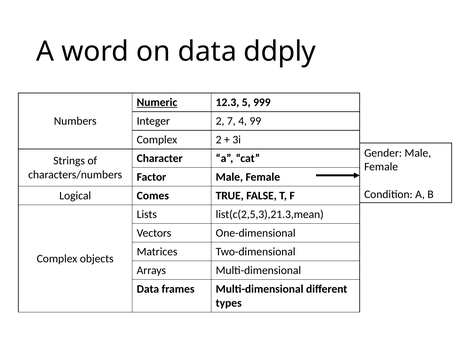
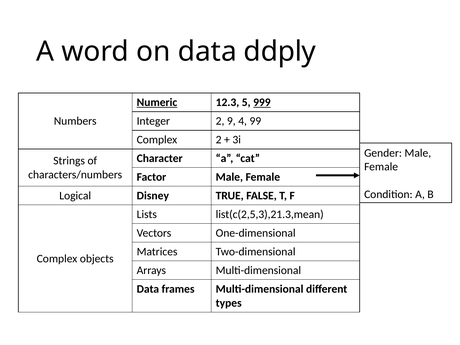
999 underline: none -> present (262, 102)
7: 7 -> 9 (231, 121)
Comes: Comes -> Disney (153, 196)
